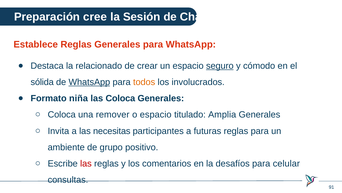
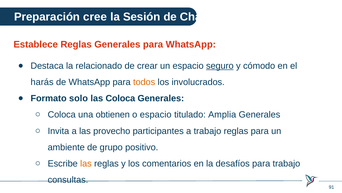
sólida: sólida -> harás (42, 82)
WhatsApp underline: present -> none (89, 82)
niña: niña -> solo (79, 98)
remover: remover -> obtienen (113, 114)
necesitas: necesitas -> provecho (112, 131)
a futuras: futuras -> trabajo (207, 131)
las colour: red -> orange (86, 163)
para celular: celular -> trabajo (286, 163)
